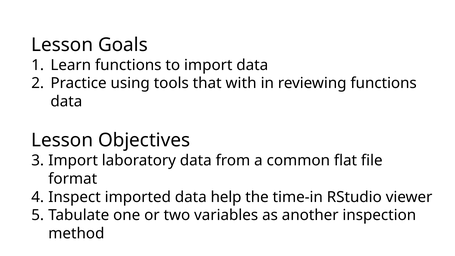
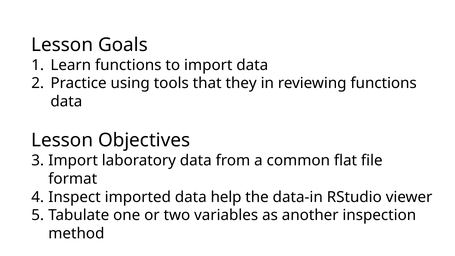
with: with -> they (241, 83)
time-in: time-in -> data-in (298, 197)
